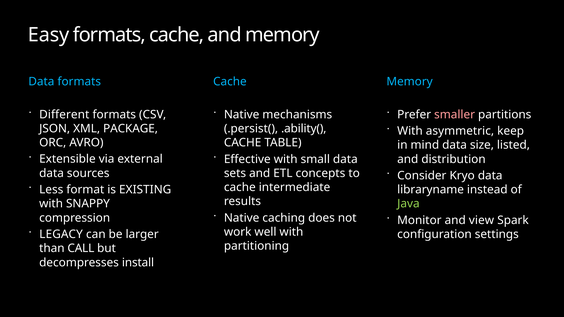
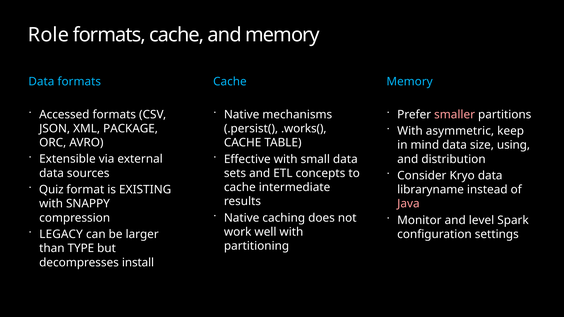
Easy: Easy -> Role (48, 35)
Different: Different -> Accessed (64, 115)
.ability(: .ability( -> .works( (304, 129)
listed: listed -> using (513, 145)
Less: Less -> Quiz (51, 190)
Java colour: light green -> pink (408, 204)
view: view -> level (482, 220)
CALL: CALL -> TYPE (81, 249)
